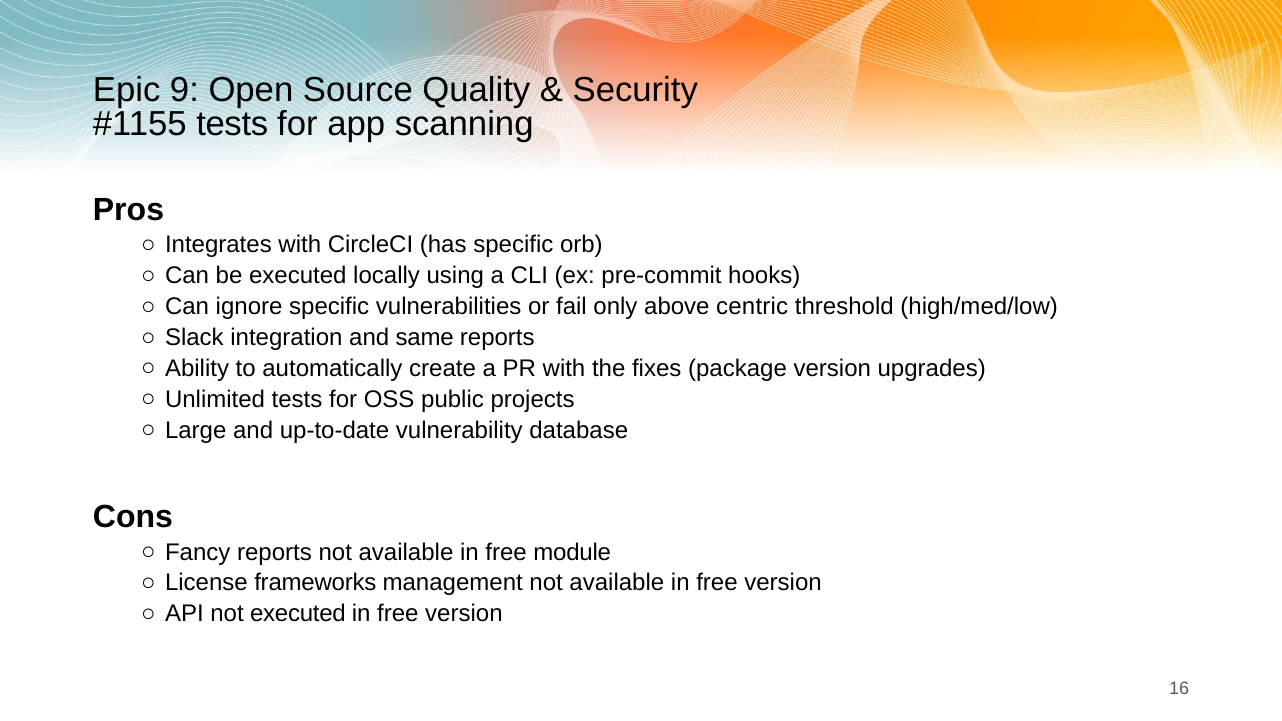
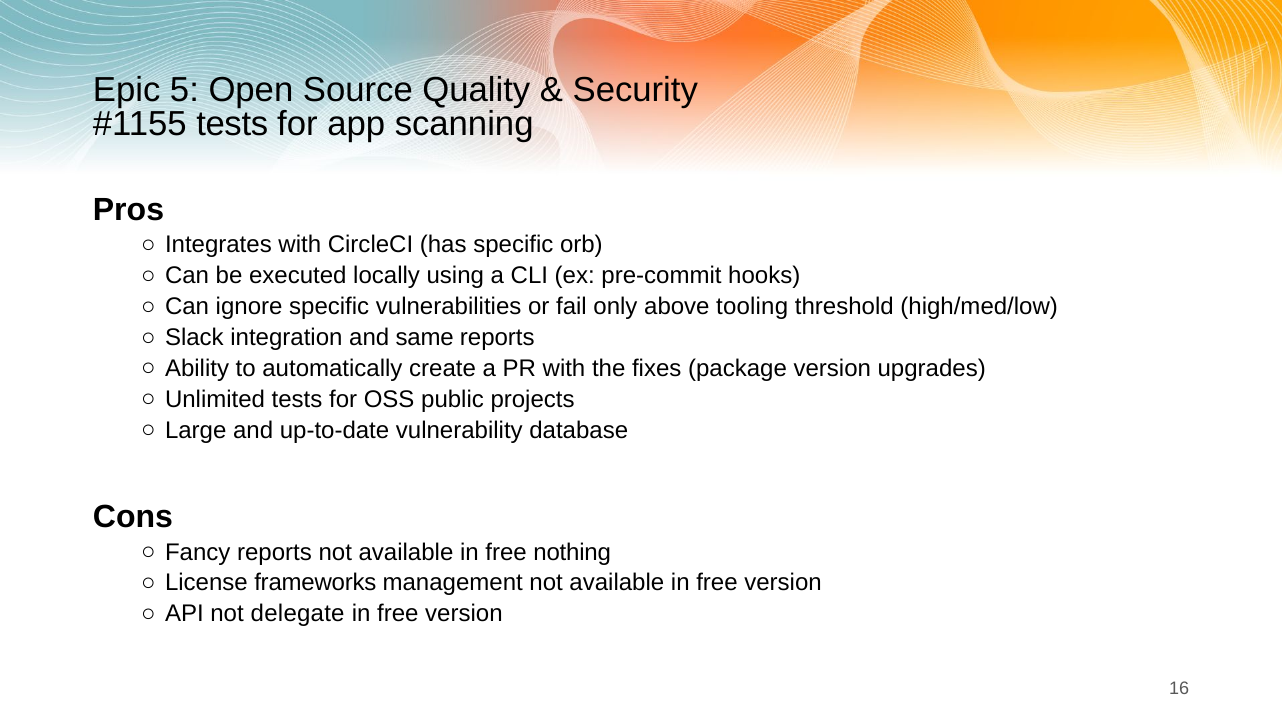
9: 9 -> 5 (184, 90)
centric: centric -> tooling (752, 307)
module: module -> nothing (572, 552)
not executed: executed -> delegate (298, 614)
